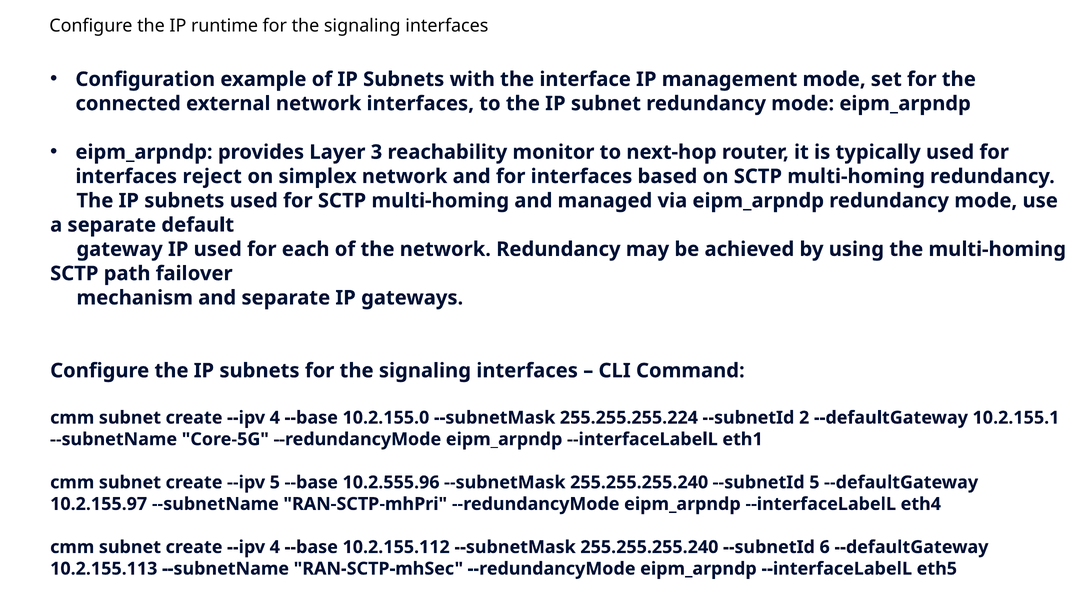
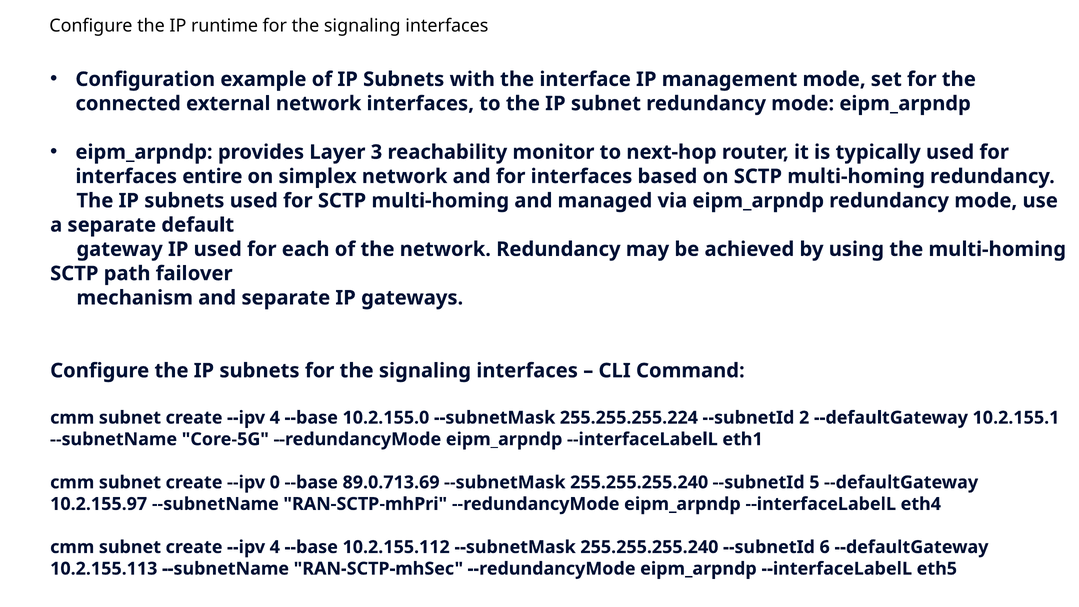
reject: reject -> entire (212, 176)
--ipv 5: 5 -> 0 (275, 482)
10.2.555.96: 10.2.555.96 -> 89.0.713.69 (391, 482)
